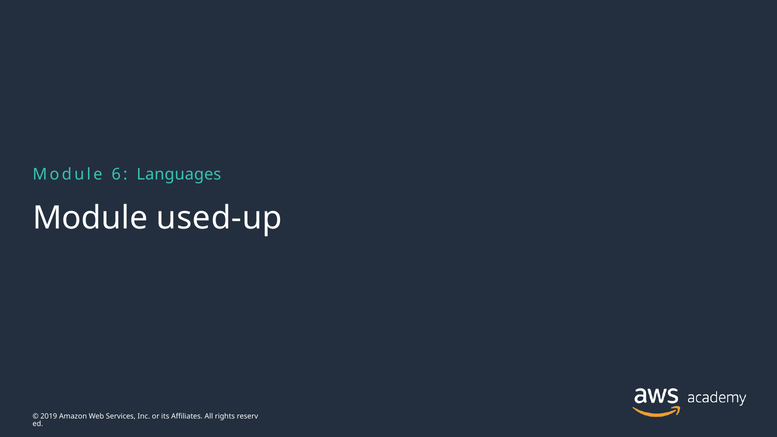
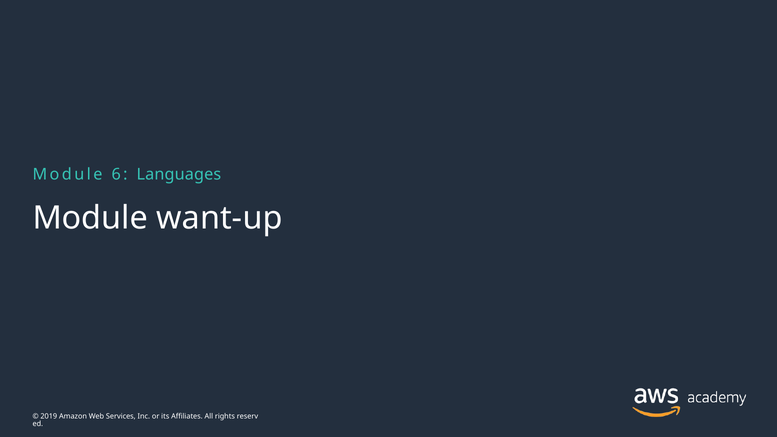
used-up: used-up -> want-up (219, 218)
